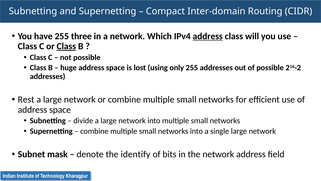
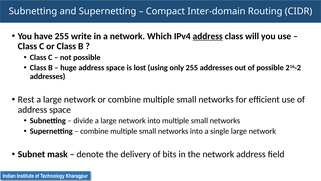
three: three -> write (81, 36)
Class underline: present -> none (66, 46)
identify: identify -> delivery (136, 154)
